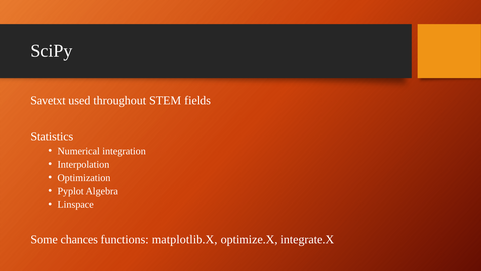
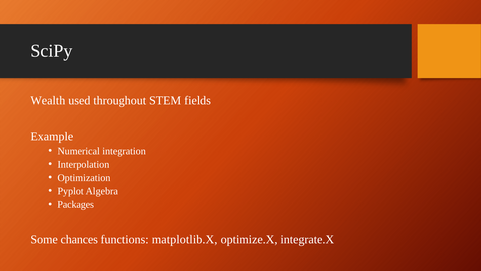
Savetxt: Savetxt -> Wealth (48, 100)
Statistics: Statistics -> Example (52, 136)
Linspace: Linspace -> Packages (76, 204)
